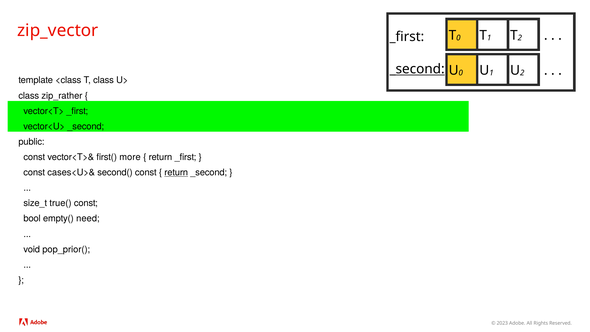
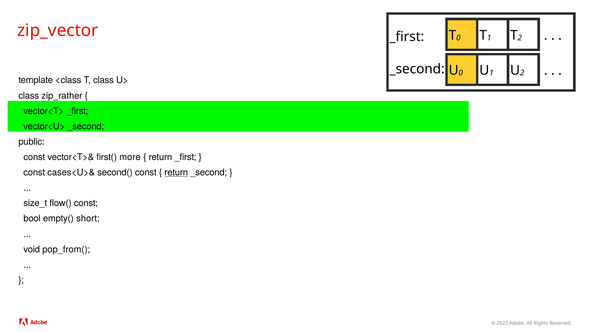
_second underline: present -> none (417, 69)
true(: true( -> flow( (61, 203)
need: need -> short (88, 219)
pop_prior(: pop_prior( -> pop_from( (66, 249)
